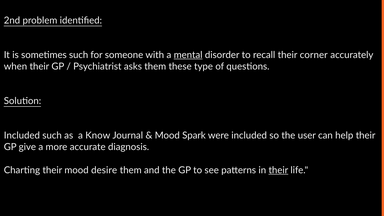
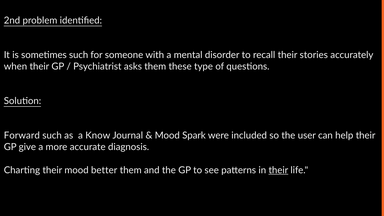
mental underline: present -> none (188, 55)
corner: corner -> stories (314, 55)
Included: Included -> Forward (22, 136)
desire: desire -> better (104, 170)
